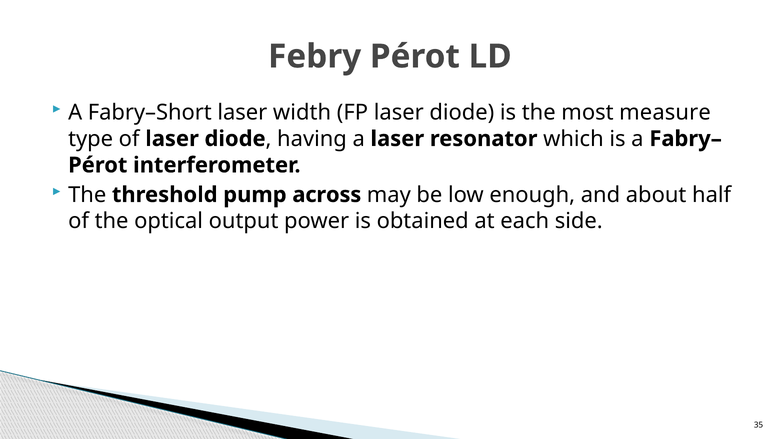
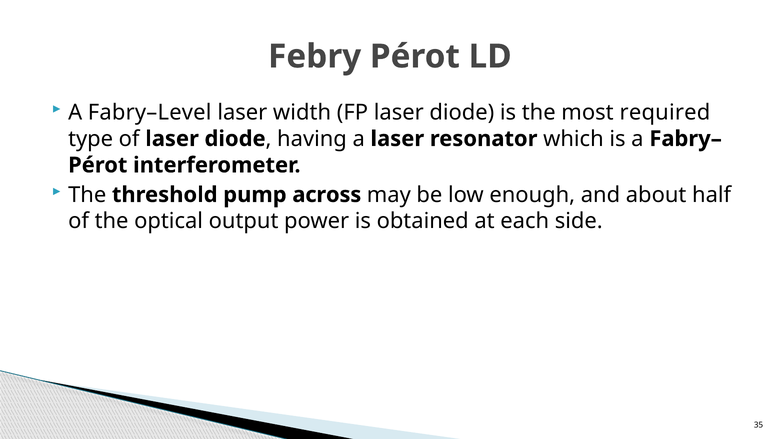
Fabry–Short: Fabry–Short -> Fabry–Level (150, 112)
measure: measure -> required (665, 112)
